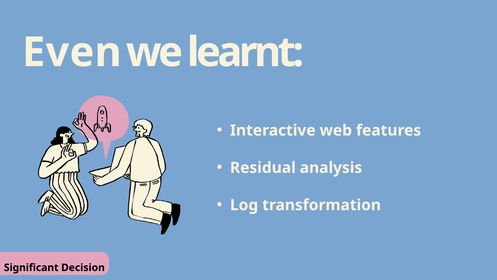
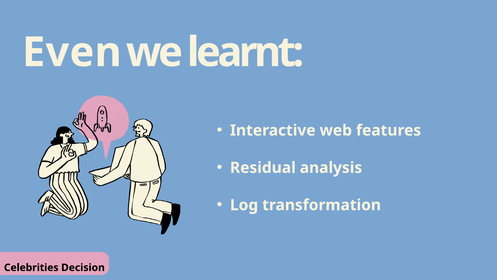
Significant: Significant -> Celebrities (31, 267)
